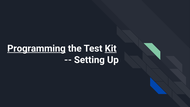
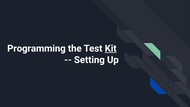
Programming underline: present -> none (36, 48)
